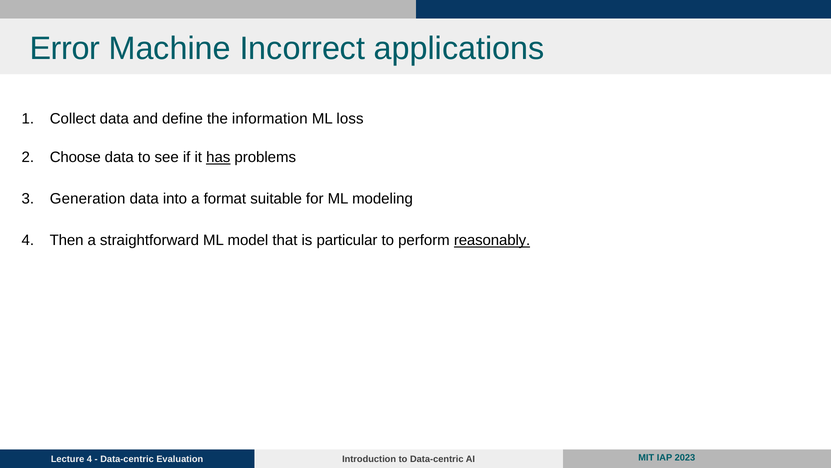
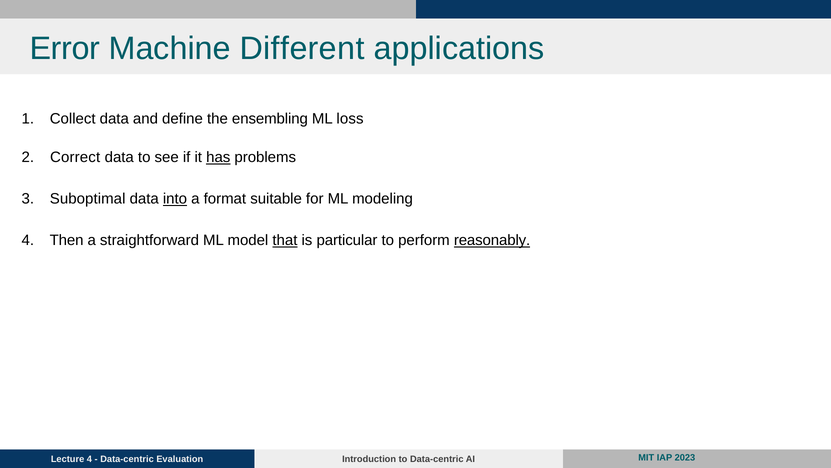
Incorrect: Incorrect -> Different (302, 48)
information: information -> ensembling (270, 119)
Choose: Choose -> Correct (75, 157)
Generation: Generation -> Suboptimal (88, 199)
into underline: none -> present (175, 199)
that underline: none -> present (285, 240)
